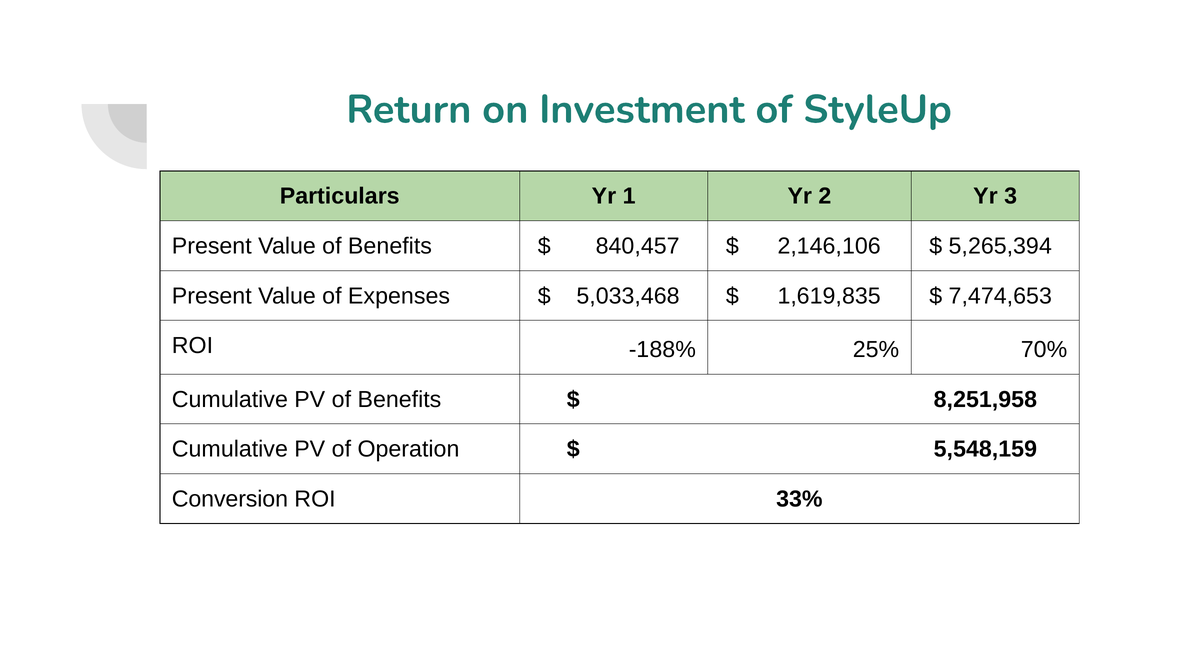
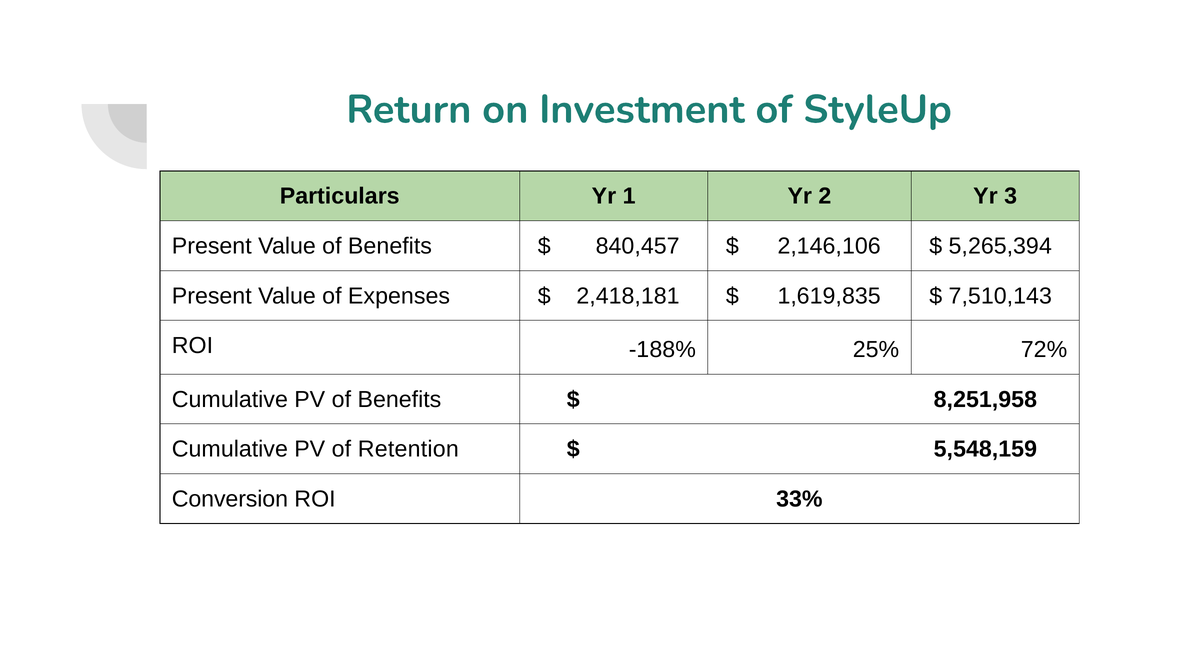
5,033,468: 5,033,468 -> 2,418,181 (628, 296)
7,474,653: 7,474,653 -> 7,510,143 (1000, 296)
70%: 70% -> 72% (1044, 350)
Operation: Operation -> Retention (408, 450)
